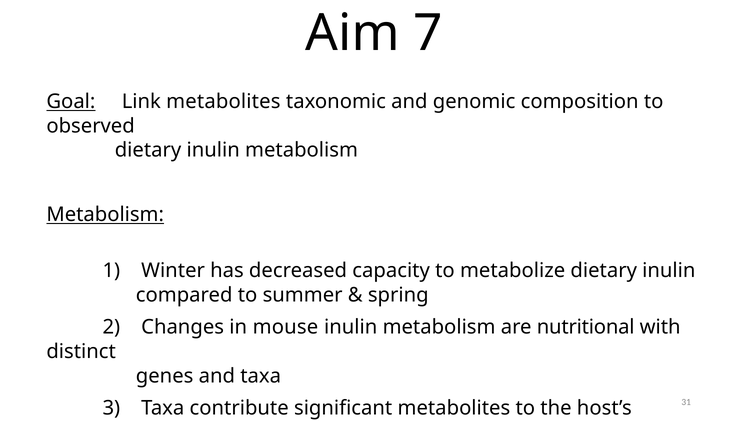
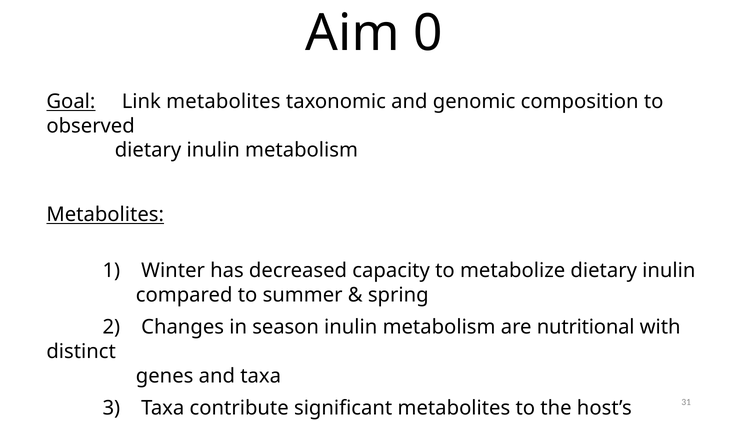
7: 7 -> 0 (428, 33)
Metabolism: Metabolism -> Metabolites (105, 214)
mouse: mouse -> season (286, 327)
